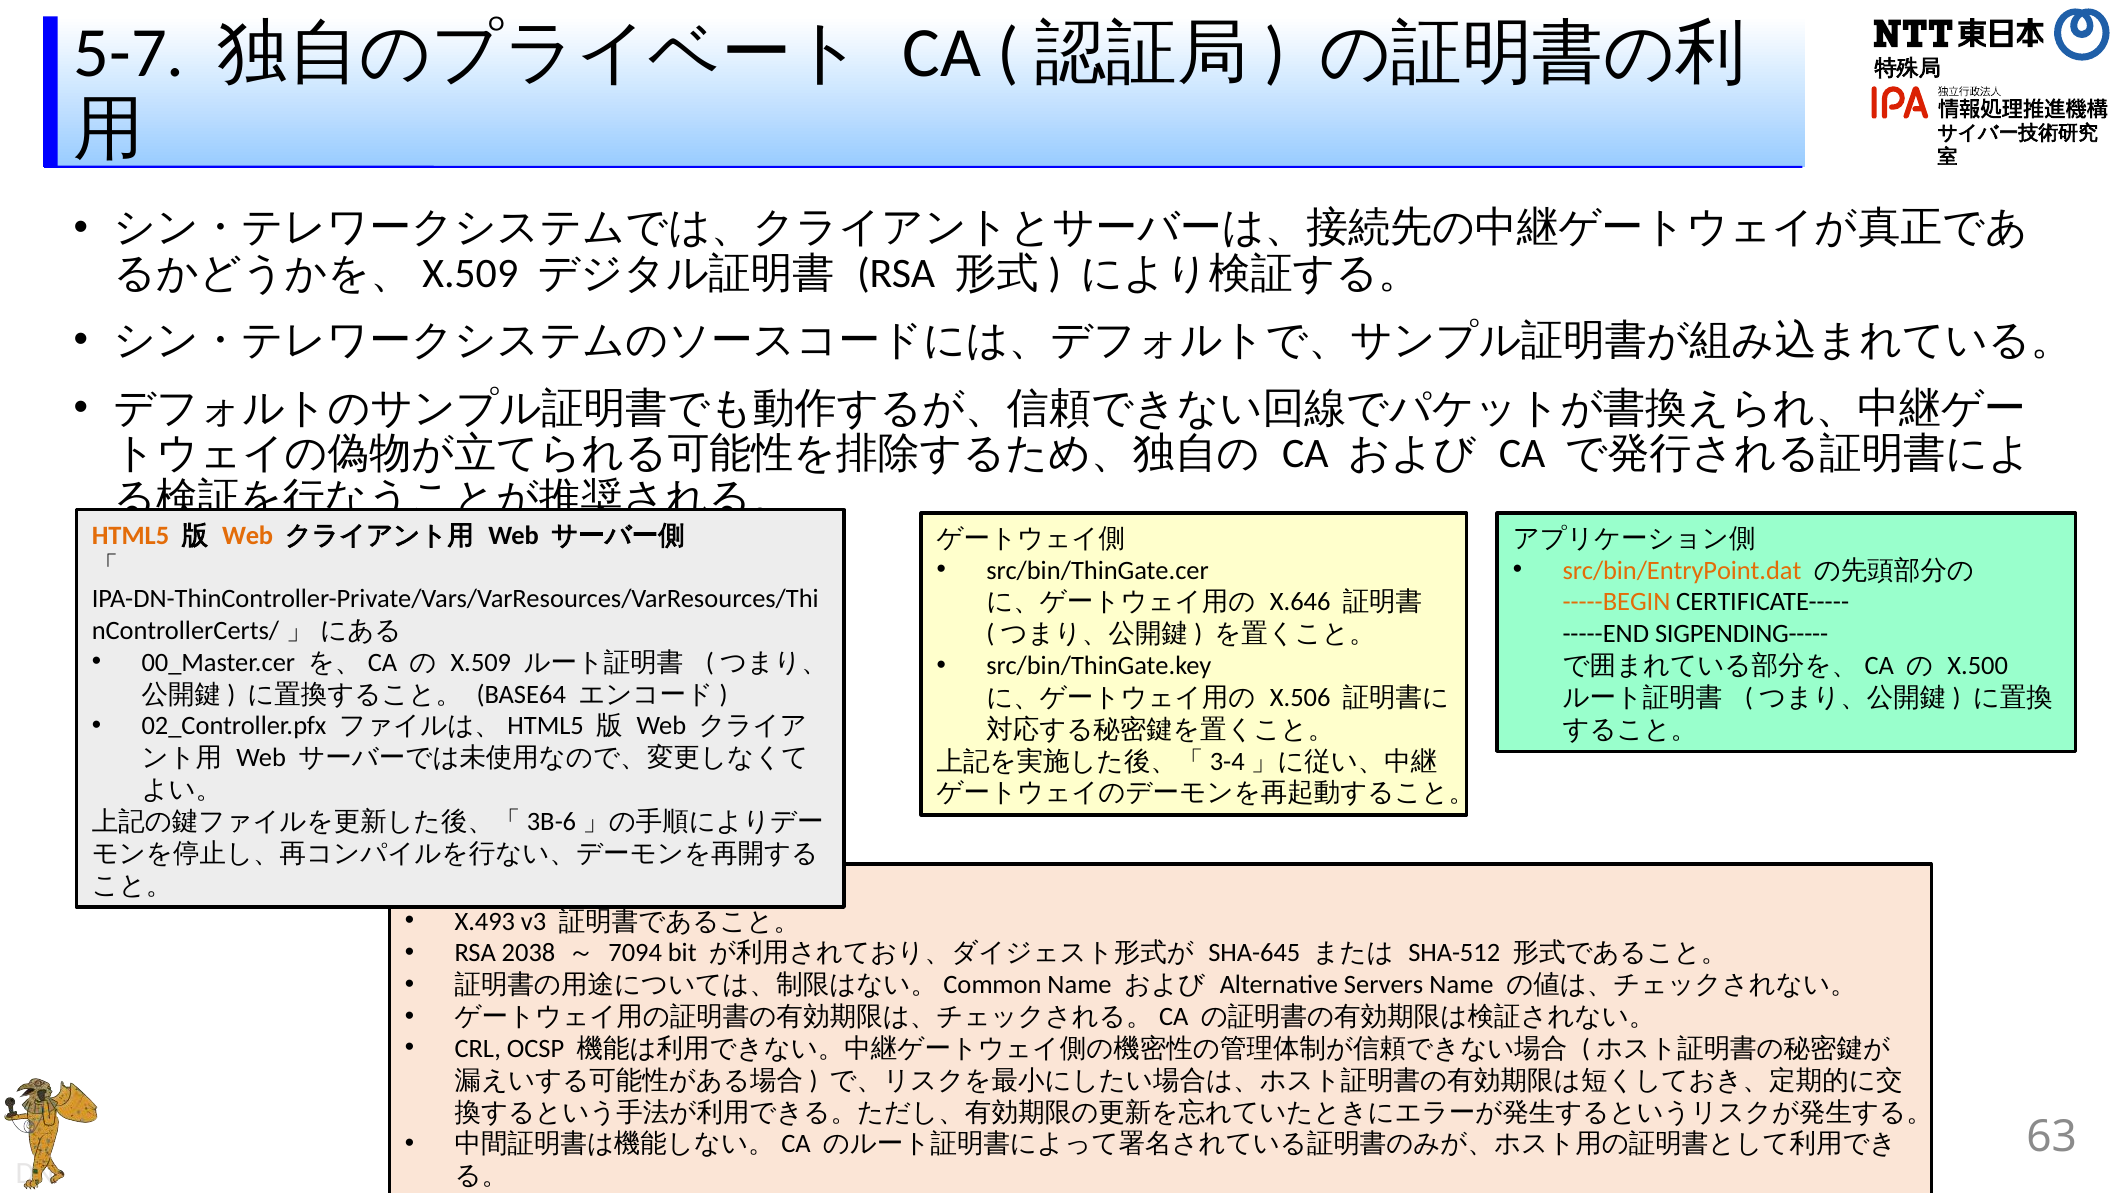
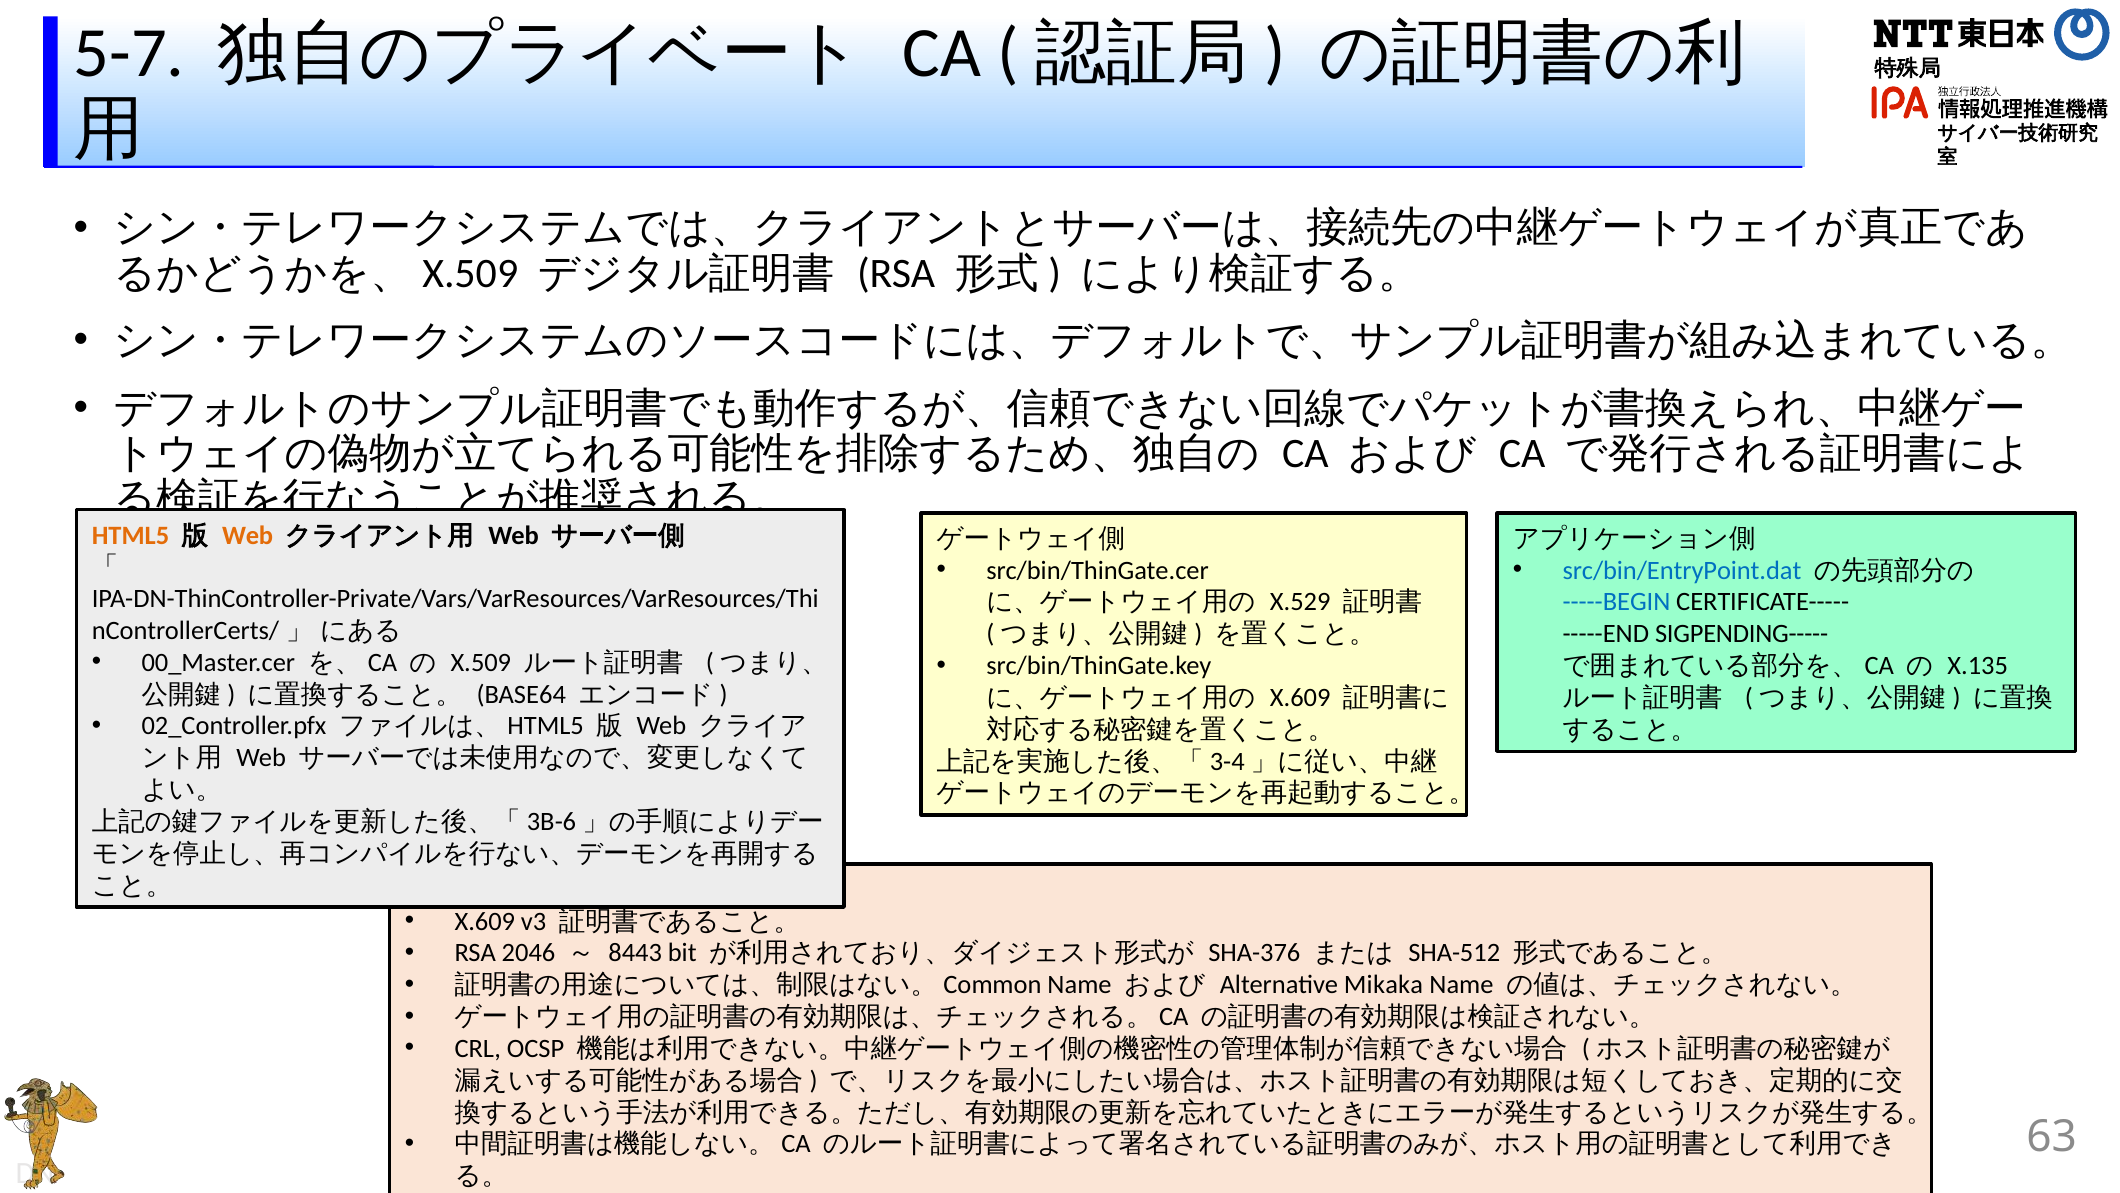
src/bin/EntryPoint.dat colour: orange -> blue (1682, 570)
-----BEGIN colour: orange -> blue (1616, 602)
X.646: X.646 -> X.529 (1300, 602)
X.500: X.500 -> X.135 (1978, 666)
X.506: X.506 -> X.609 (1300, 697)
X.493: X.493 -> X.609 (485, 921)
2038: 2038 -> 2046 (529, 953)
7094: 7094 -> 8443 (635, 953)
SHA-645: SHA-645 -> SHA-376 (1254, 953)
Servers: Servers -> Mikaka (1383, 985)
